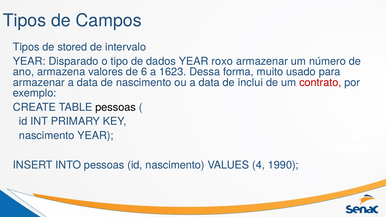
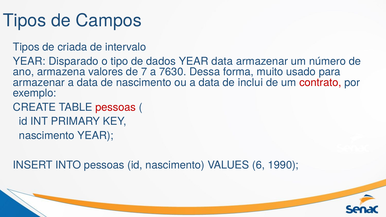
stored: stored -> criada (72, 47)
YEAR roxo: roxo -> data (222, 61)
6: 6 -> 7 (144, 72)
1623: 1623 -> 7630 (173, 72)
pessoas colour: black -> red (116, 107)
4: 4 -> 6 (259, 165)
